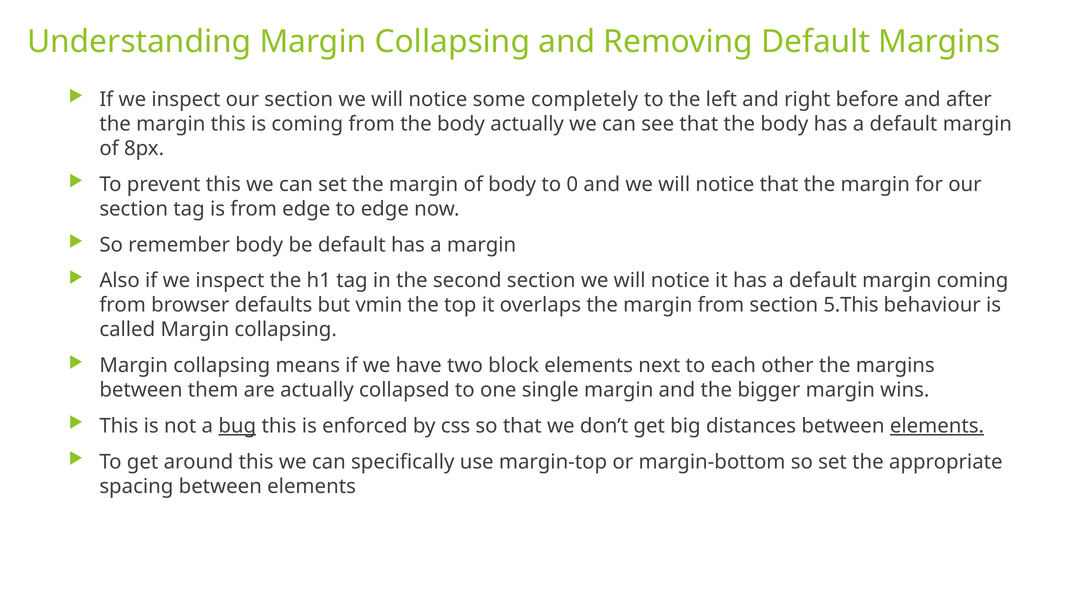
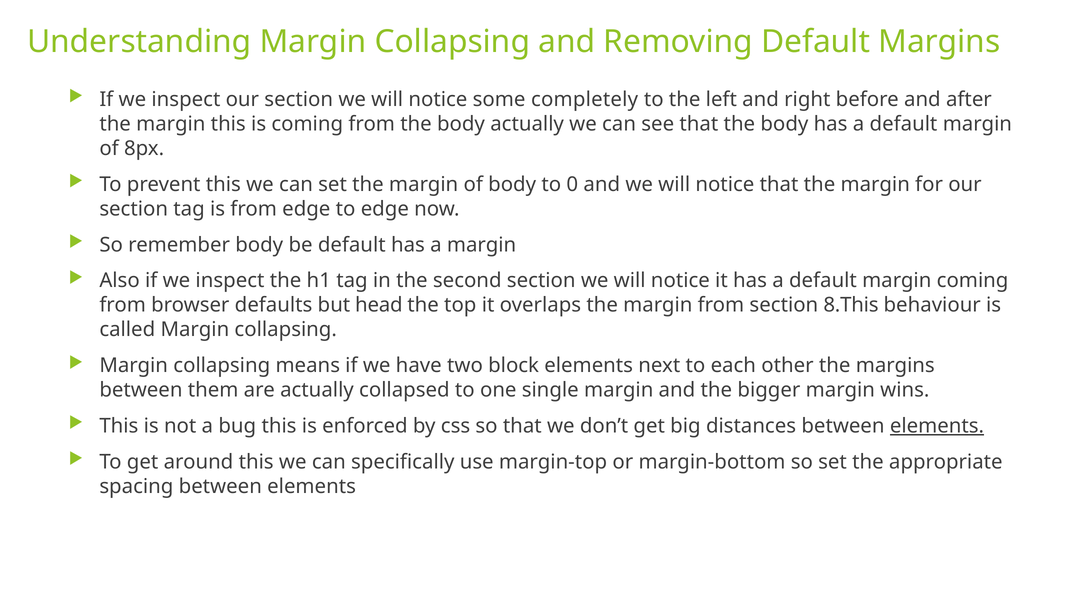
vmin: vmin -> head (379, 305)
5.This: 5.This -> 8.This (851, 305)
bug underline: present -> none (237, 426)
